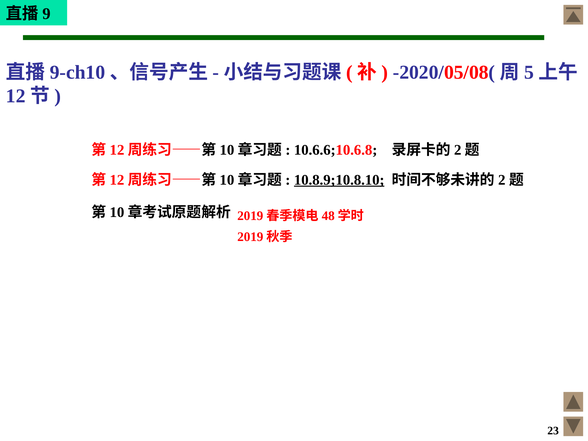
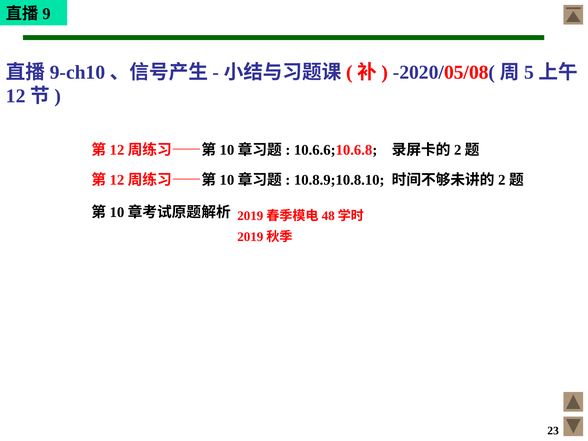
10.8.9;10.8.10 underline: present -> none (339, 180)
